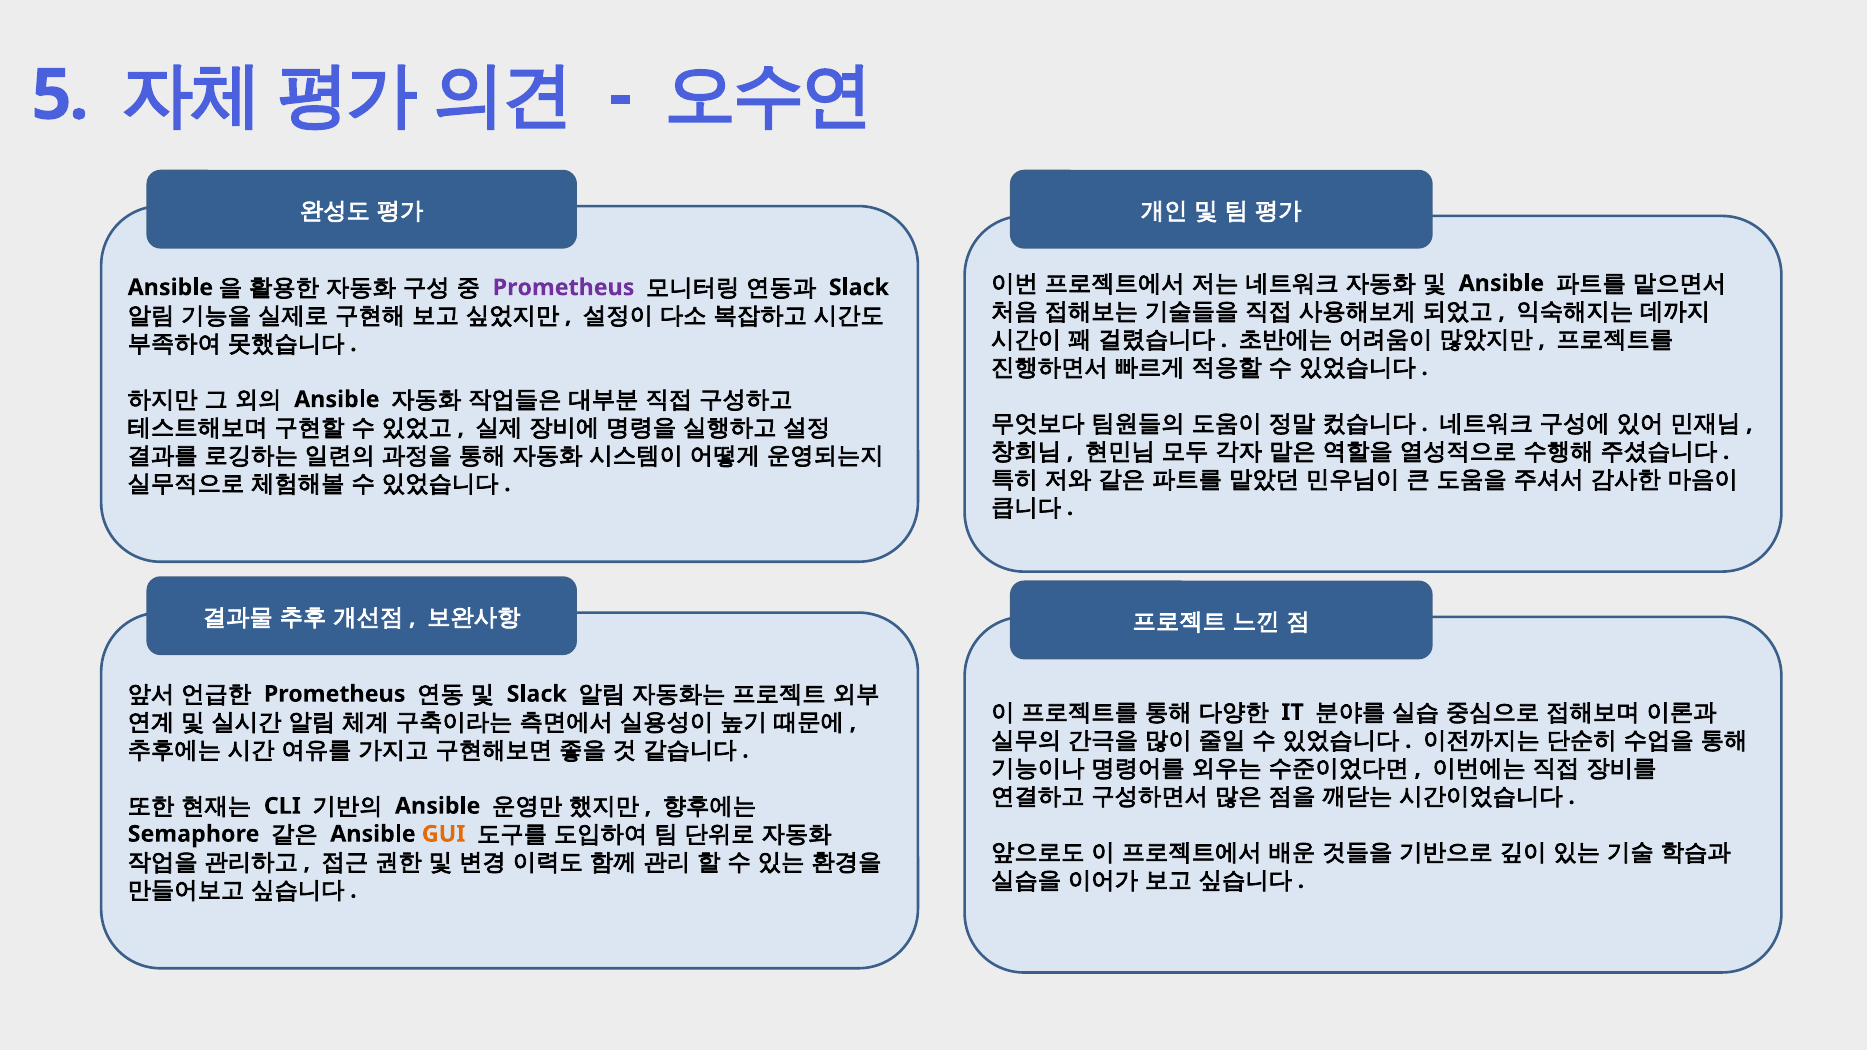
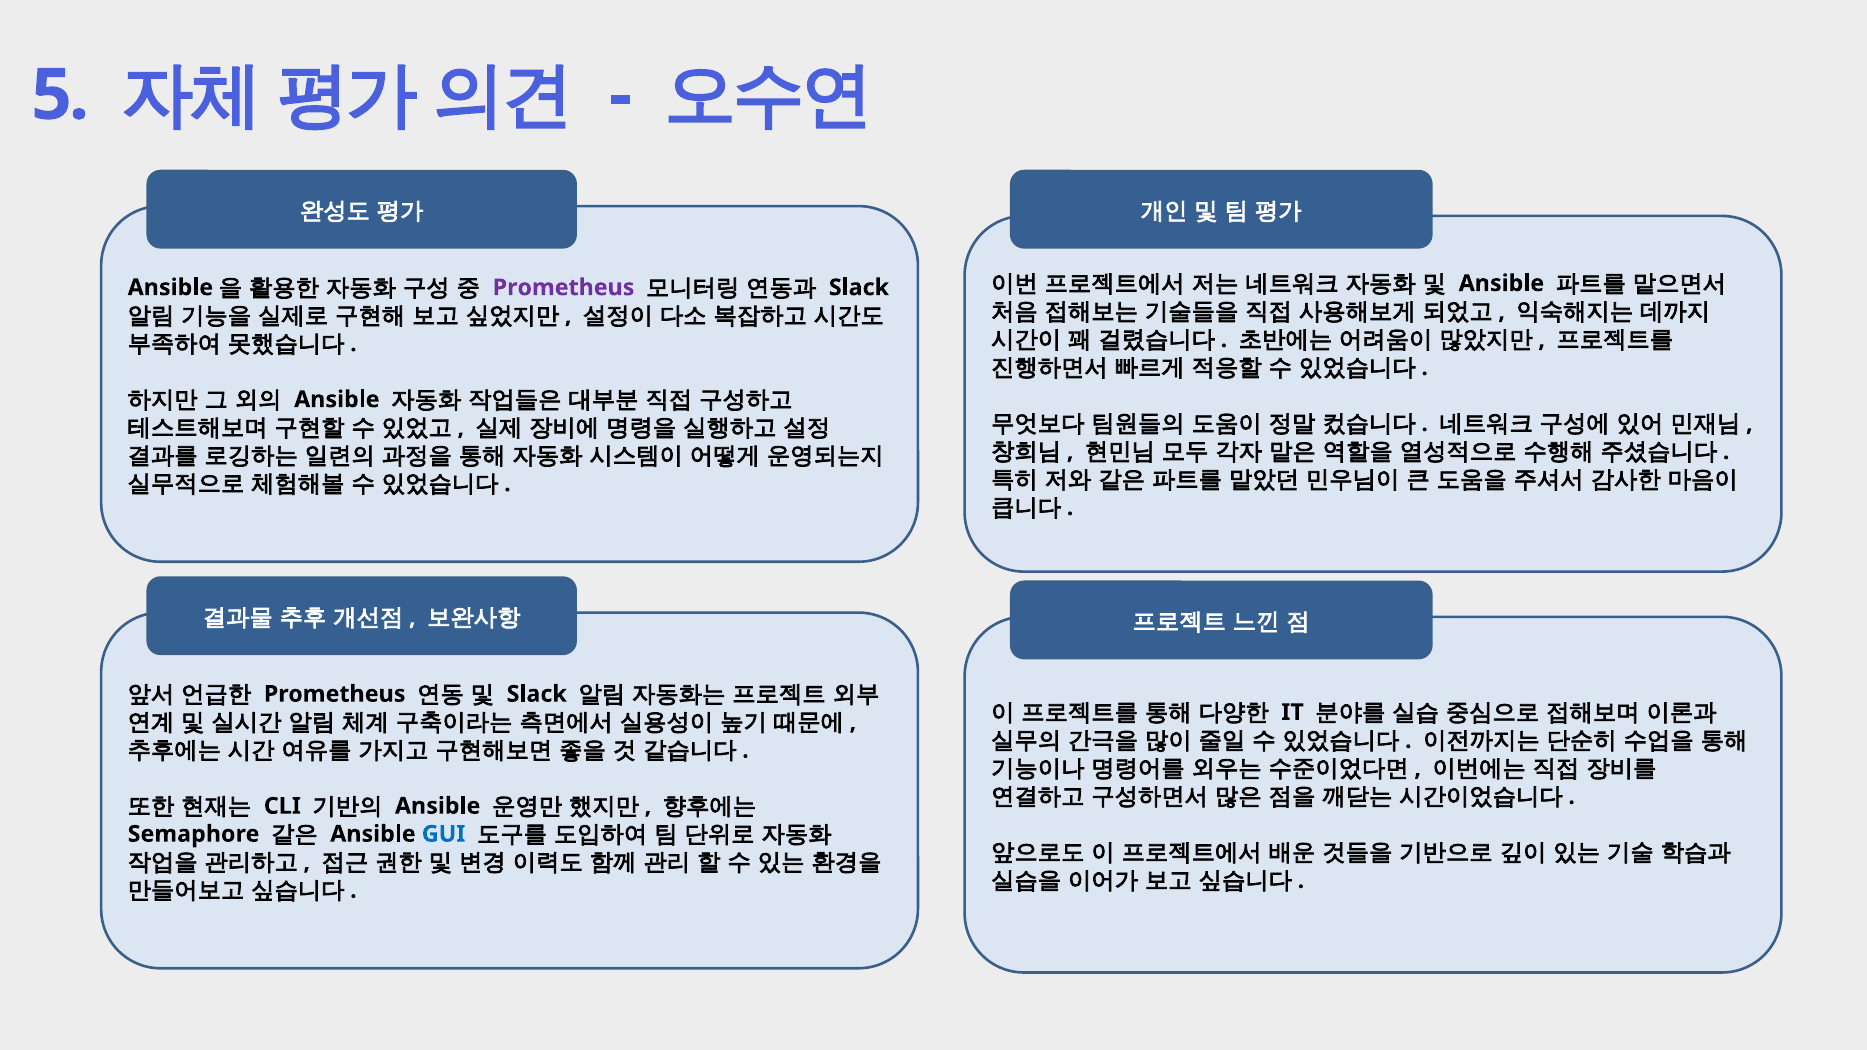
GUI colour: orange -> blue (444, 834)
